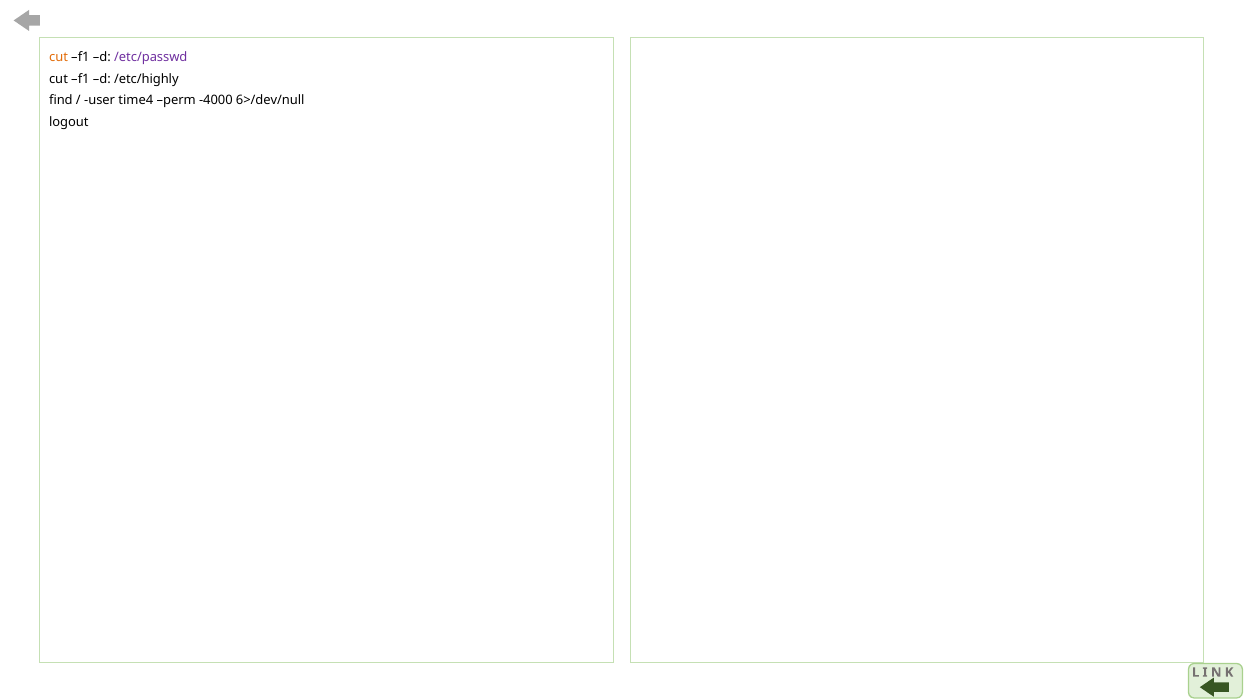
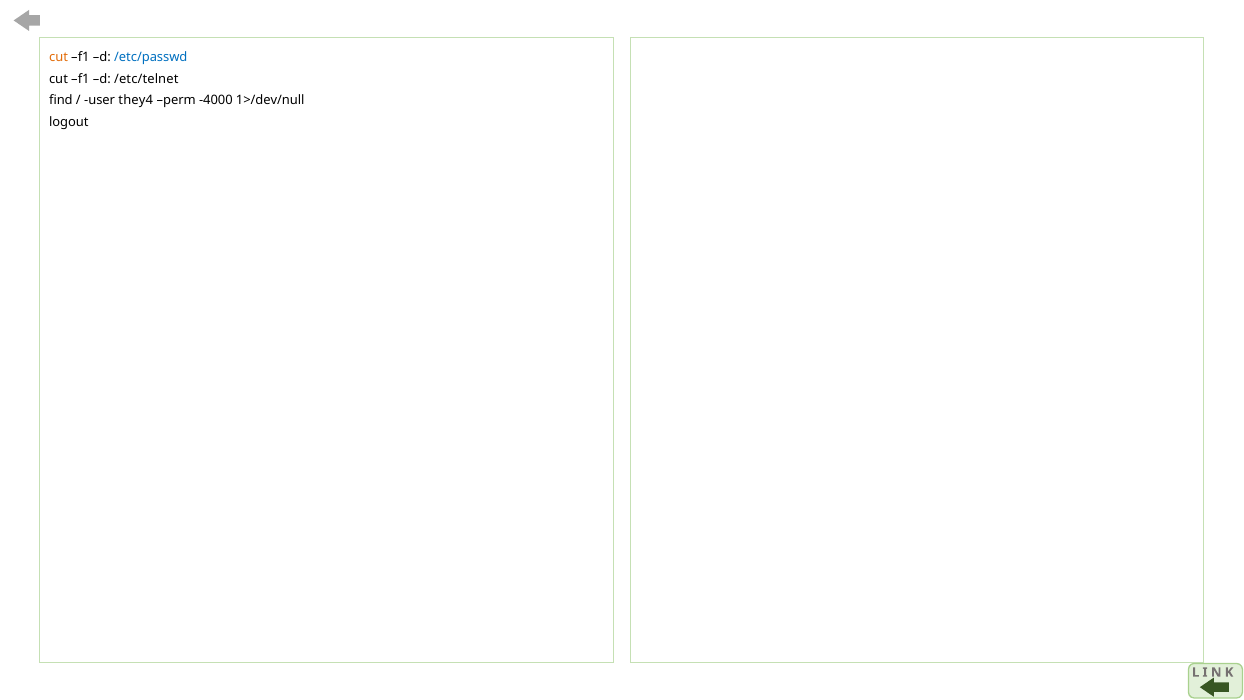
/etc/passwd colour: purple -> blue (151, 57)
/etc/highly: /etc/highly -> /etc/telnet (146, 79)
time4: time4 -> they4 (136, 101)
6>/dev/null: 6>/dev/null -> 1>/dev/null (270, 101)
